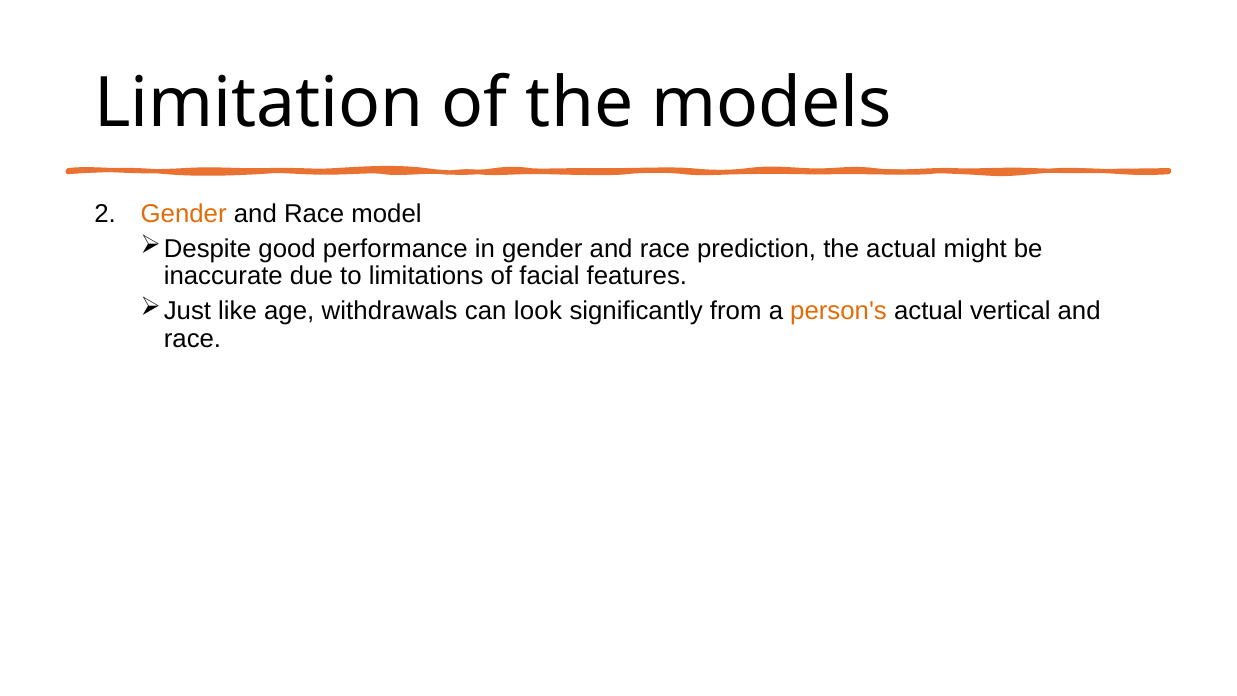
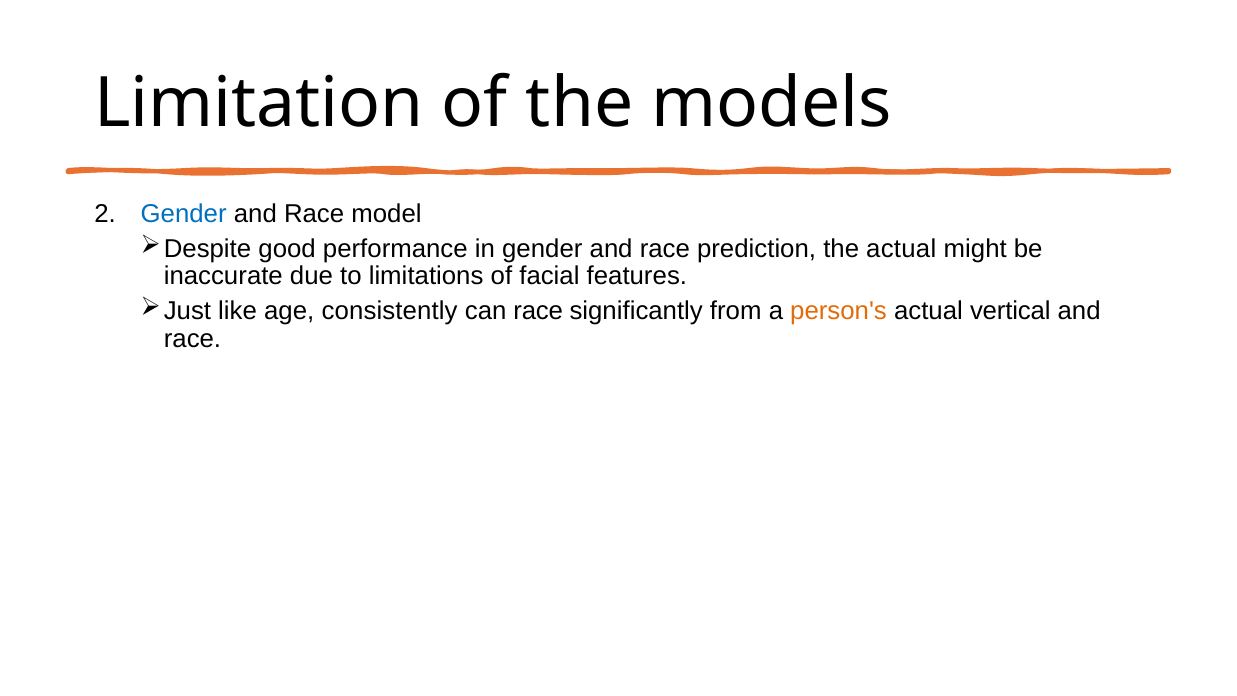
Gender colour: orange -> blue (184, 214)
withdrawals: withdrawals -> consistently (390, 311)
can look: look -> race (538, 311)
